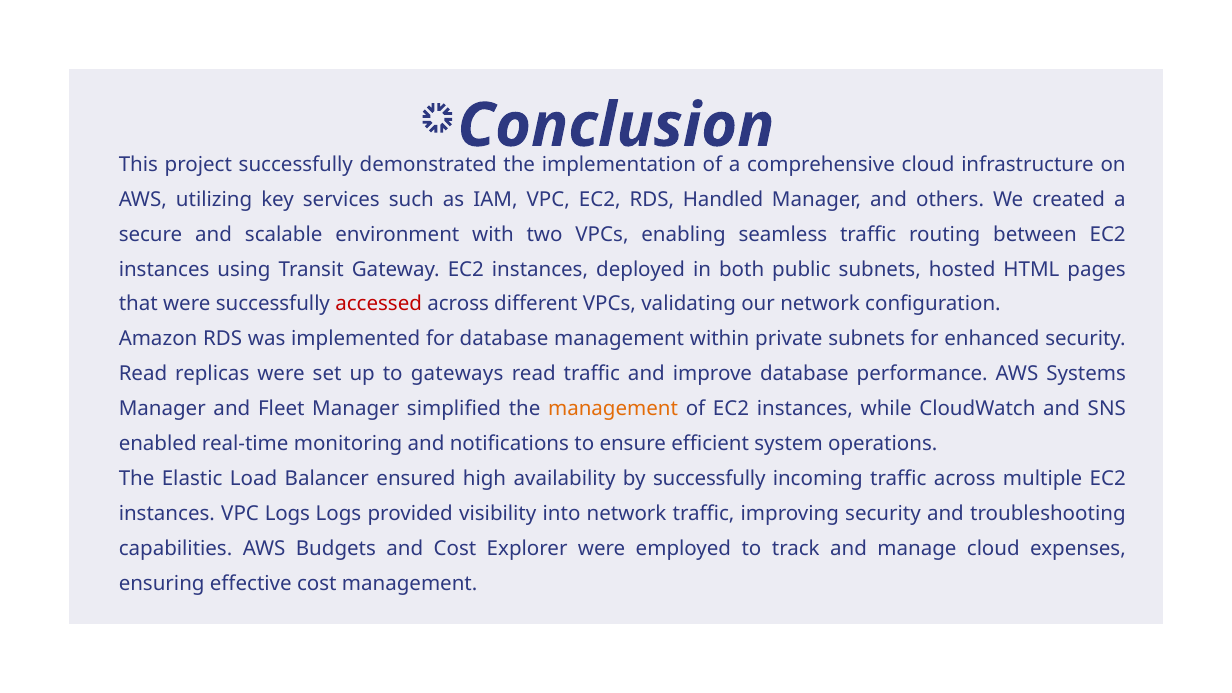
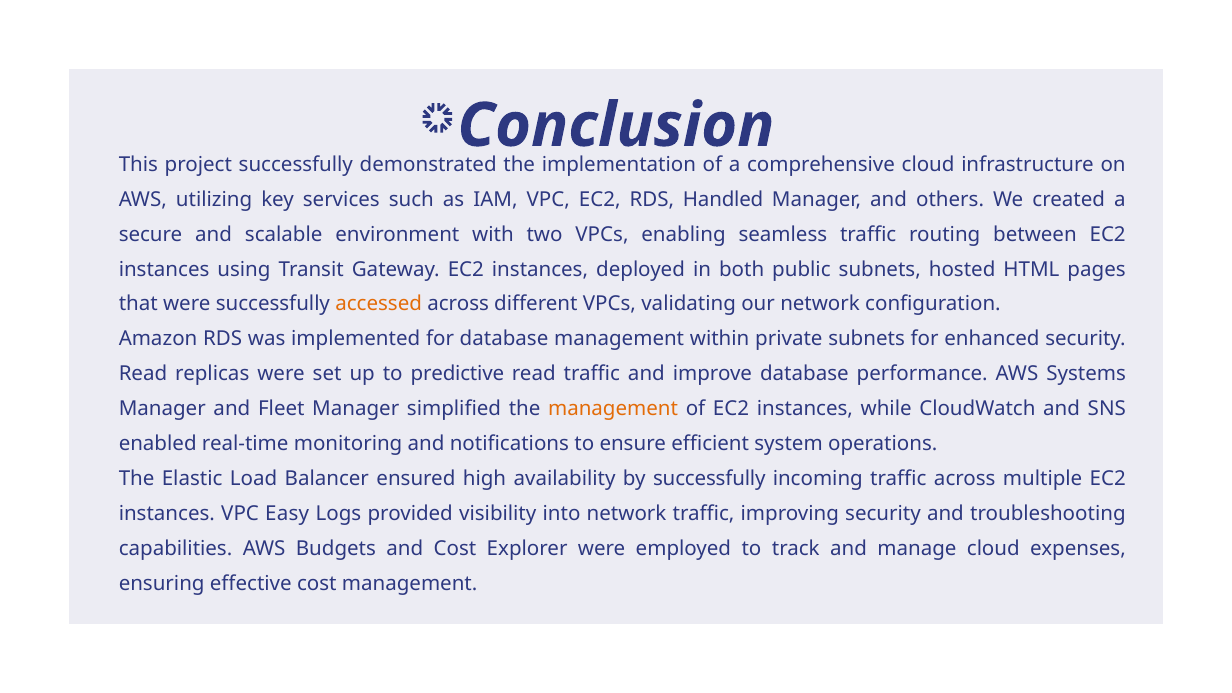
accessed colour: red -> orange (379, 304)
gateways: gateways -> predictive (457, 374)
VPC Logs: Logs -> Easy (287, 514)
